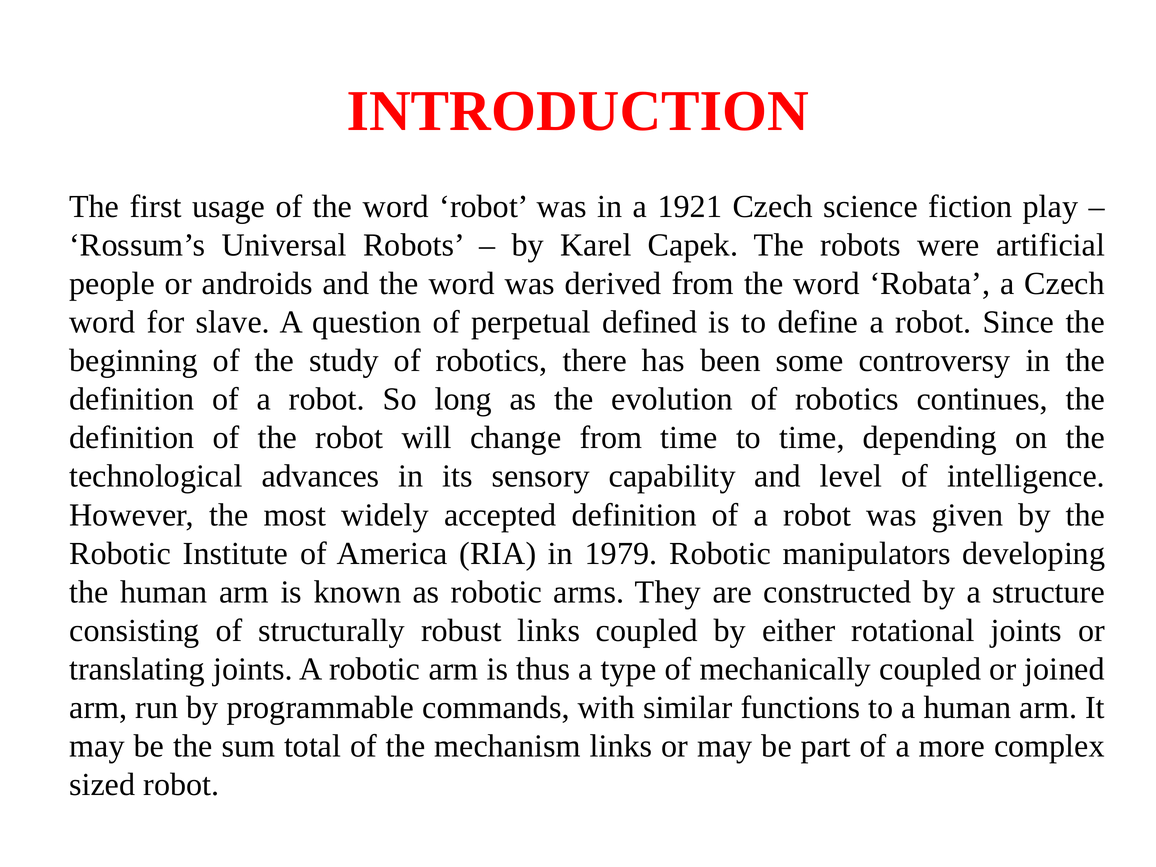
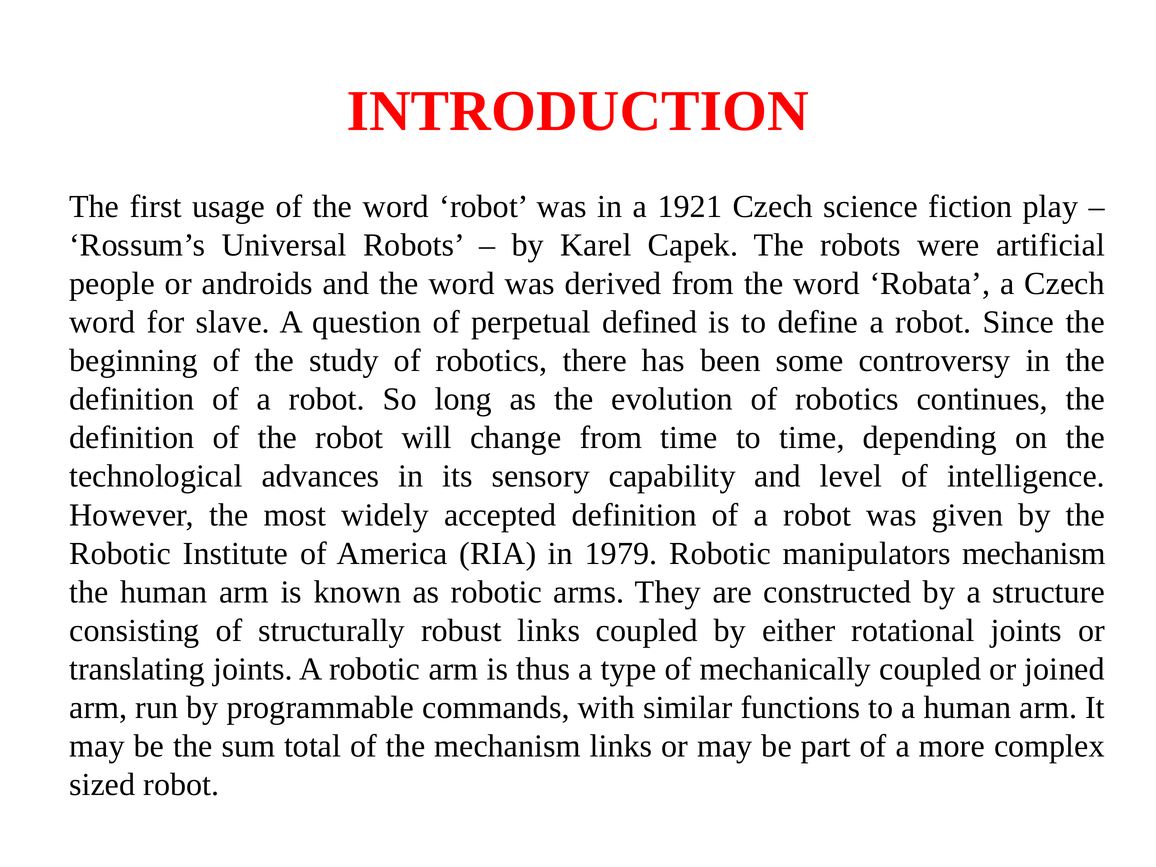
manipulators developing: developing -> mechanism (1034, 553)
